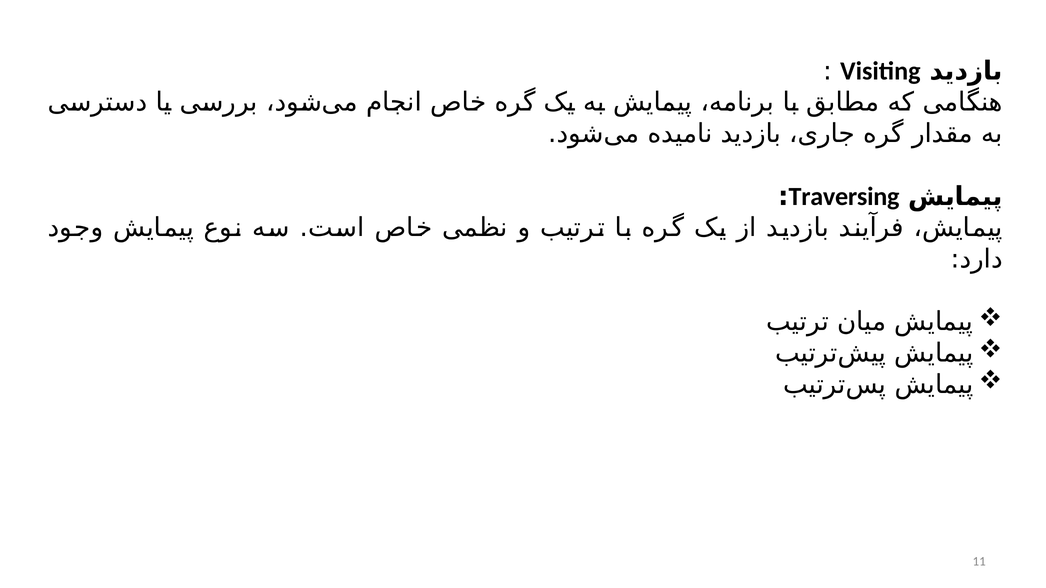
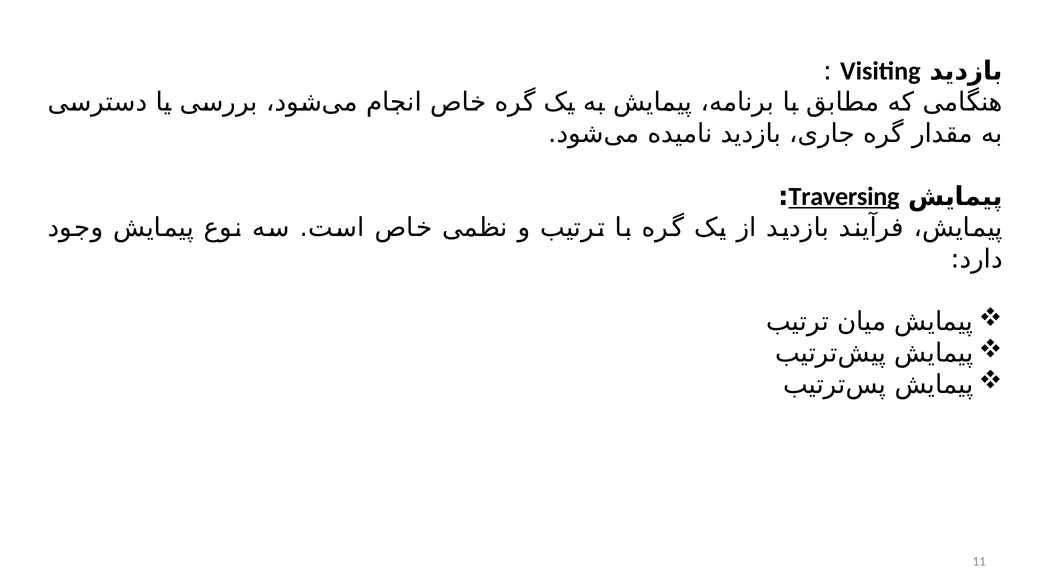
Traversing underline: none -> present (844, 197)
